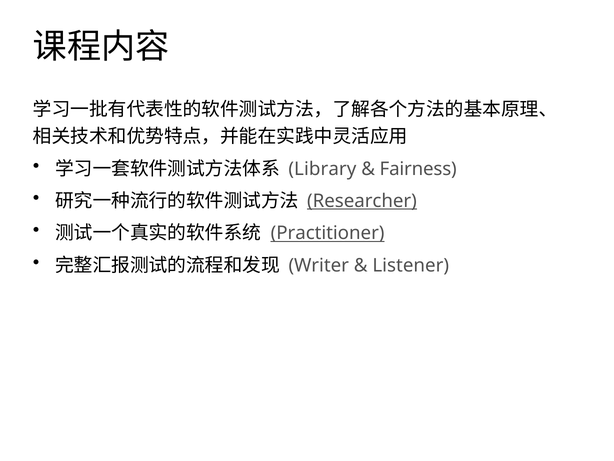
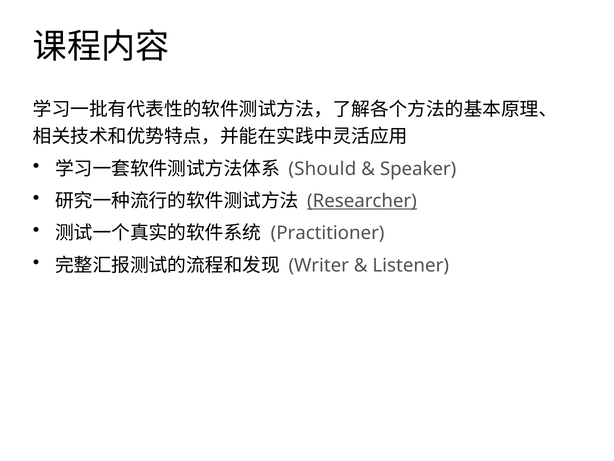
Library: Library -> Should (322, 169)
Fairness: Fairness -> Speaker (418, 169)
Practitioner underline: present -> none (328, 233)
